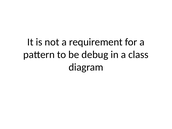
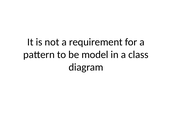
debug: debug -> model (95, 55)
